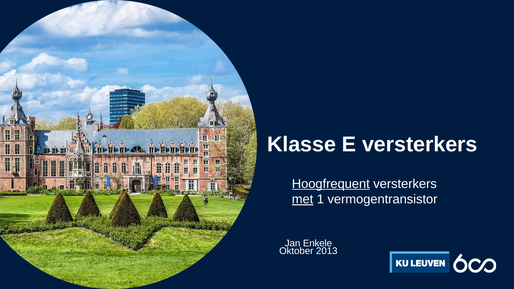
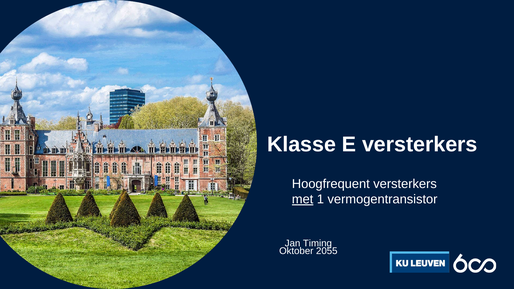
Hoogfrequent underline: present -> none (331, 184)
Enkele: Enkele -> Timing (317, 243)
2013: 2013 -> 2055 (327, 251)
